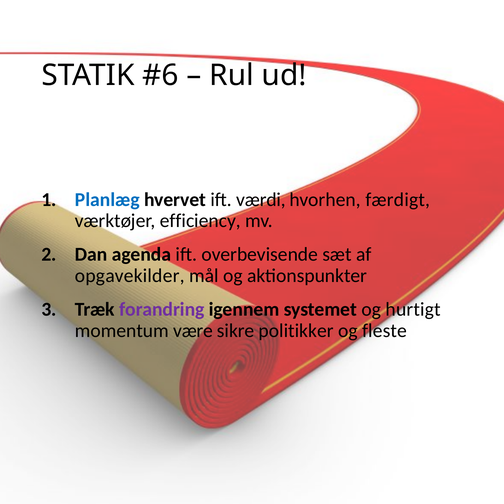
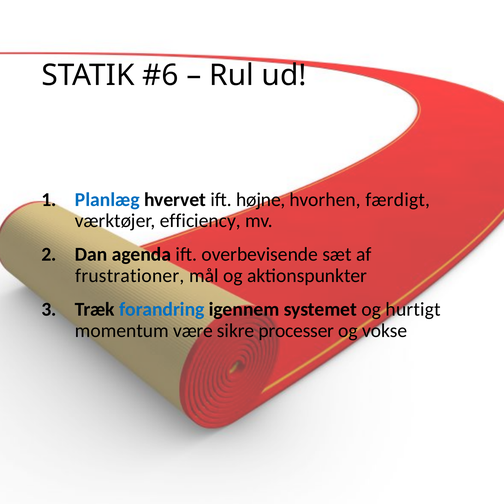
værdi: værdi -> højne (261, 200)
opgavekilder: opgavekilder -> frustrationer (130, 276)
forandring colour: purple -> blue (162, 309)
politikker: politikker -> processer (296, 331)
fleste: fleste -> vokse (385, 331)
